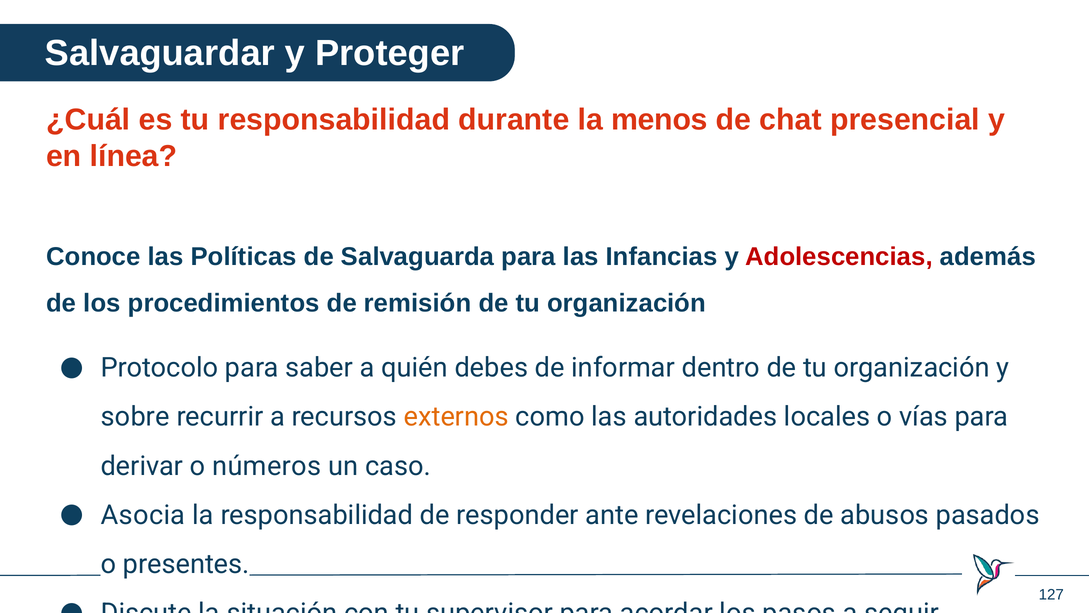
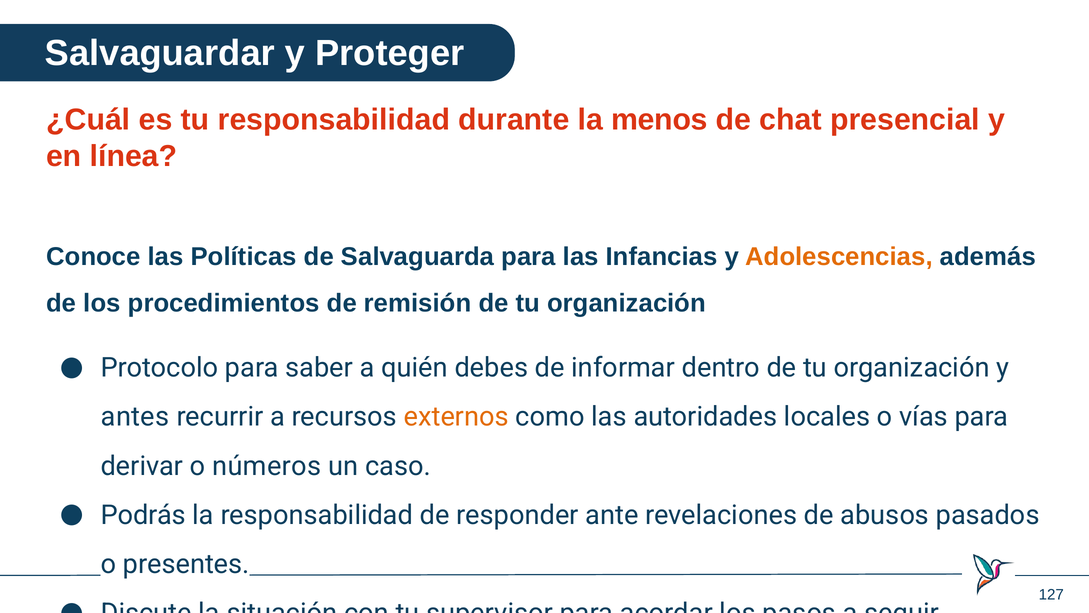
Adolescencias colour: red -> orange (839, 257)
sobre: sobre -> antes (135, 417)
Asocia: Asocia -> Podrás (143, 515)
